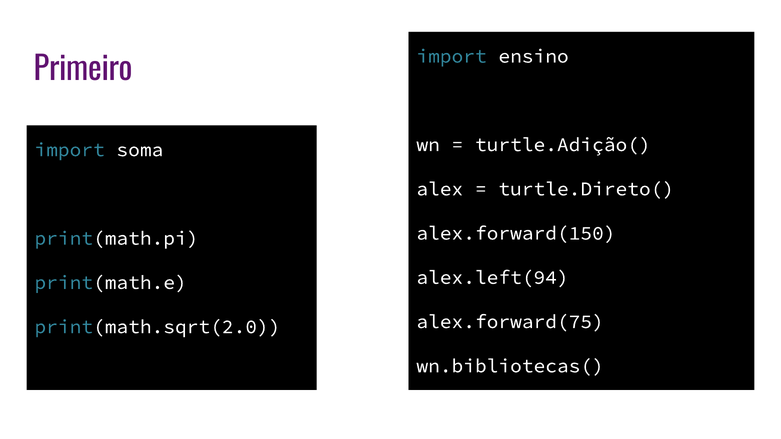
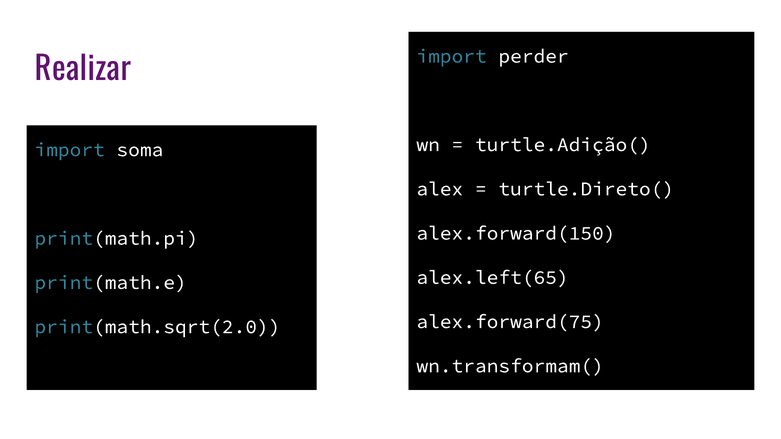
ensino: ensino -> perder (534, 56)
Primeiro: Primeiro -> Realizar (83, 69)
alex.left(94: alex.left(94 -> alex.left(65 (493, 278)
wn.bibliotecas(: wn.bibliotecas( -> wn.transformam( (510, 366)
